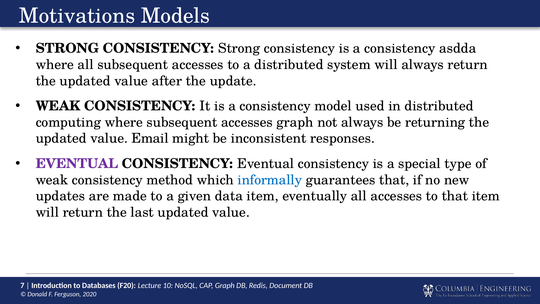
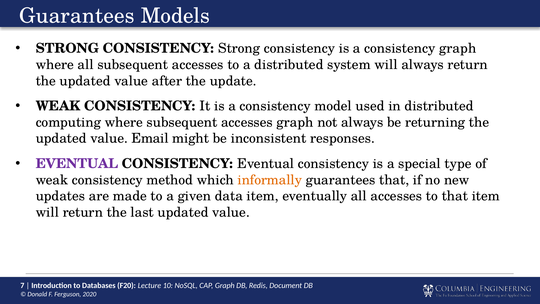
Motivations: Motivations -> Guarantees (77, 16)
consistency asdda: asdda -> graph (458, 48)
informally colour: blue -> orange (270, 180)
